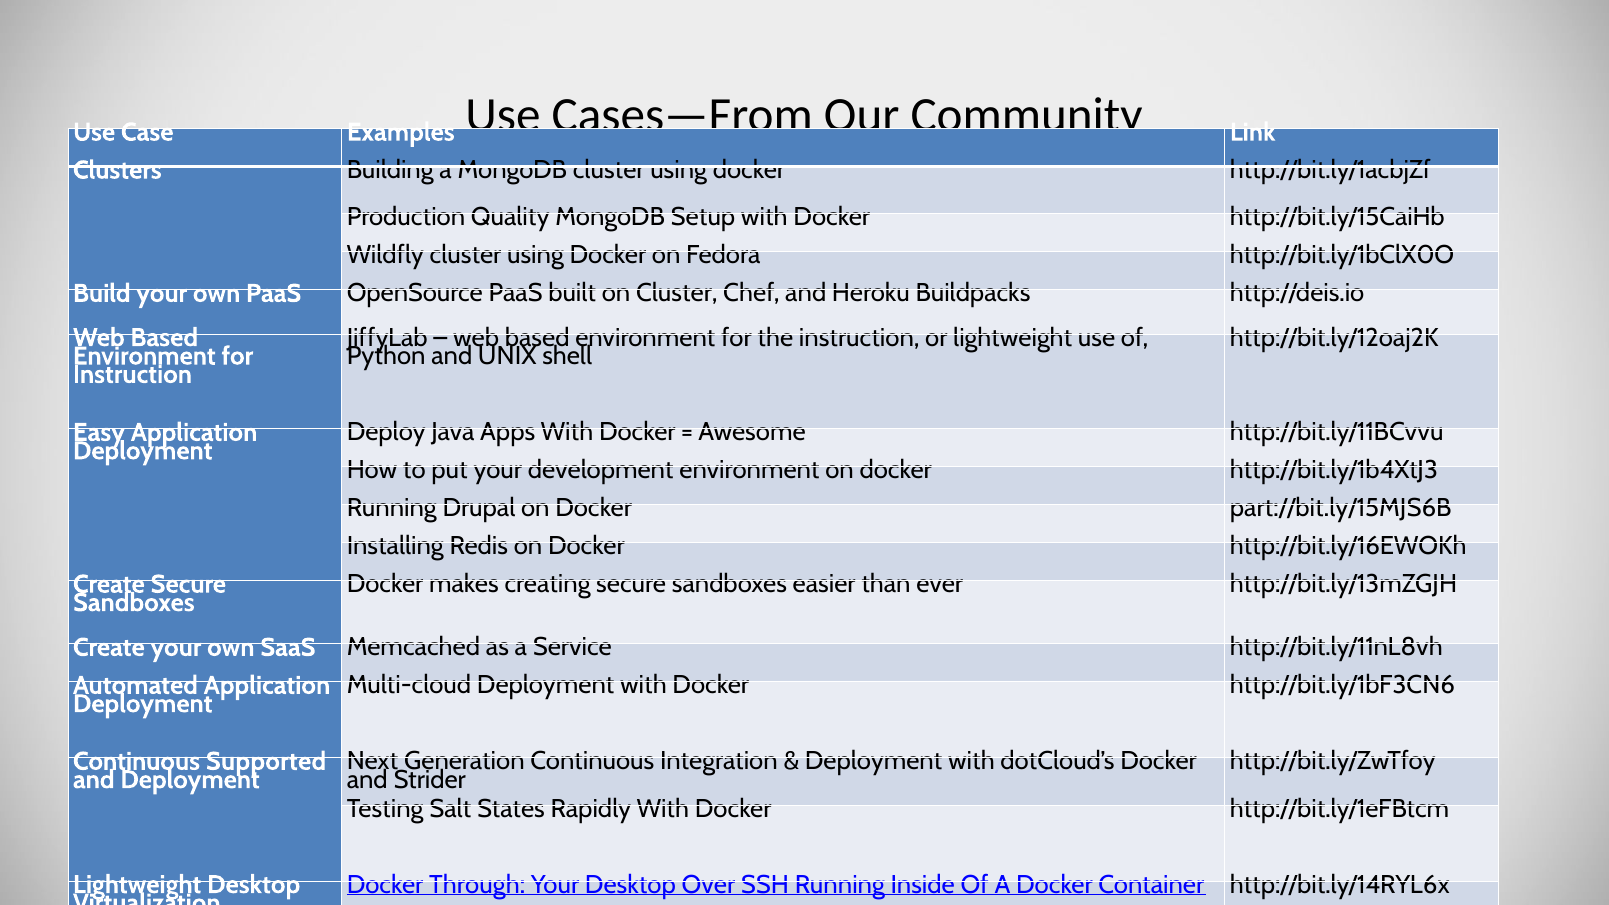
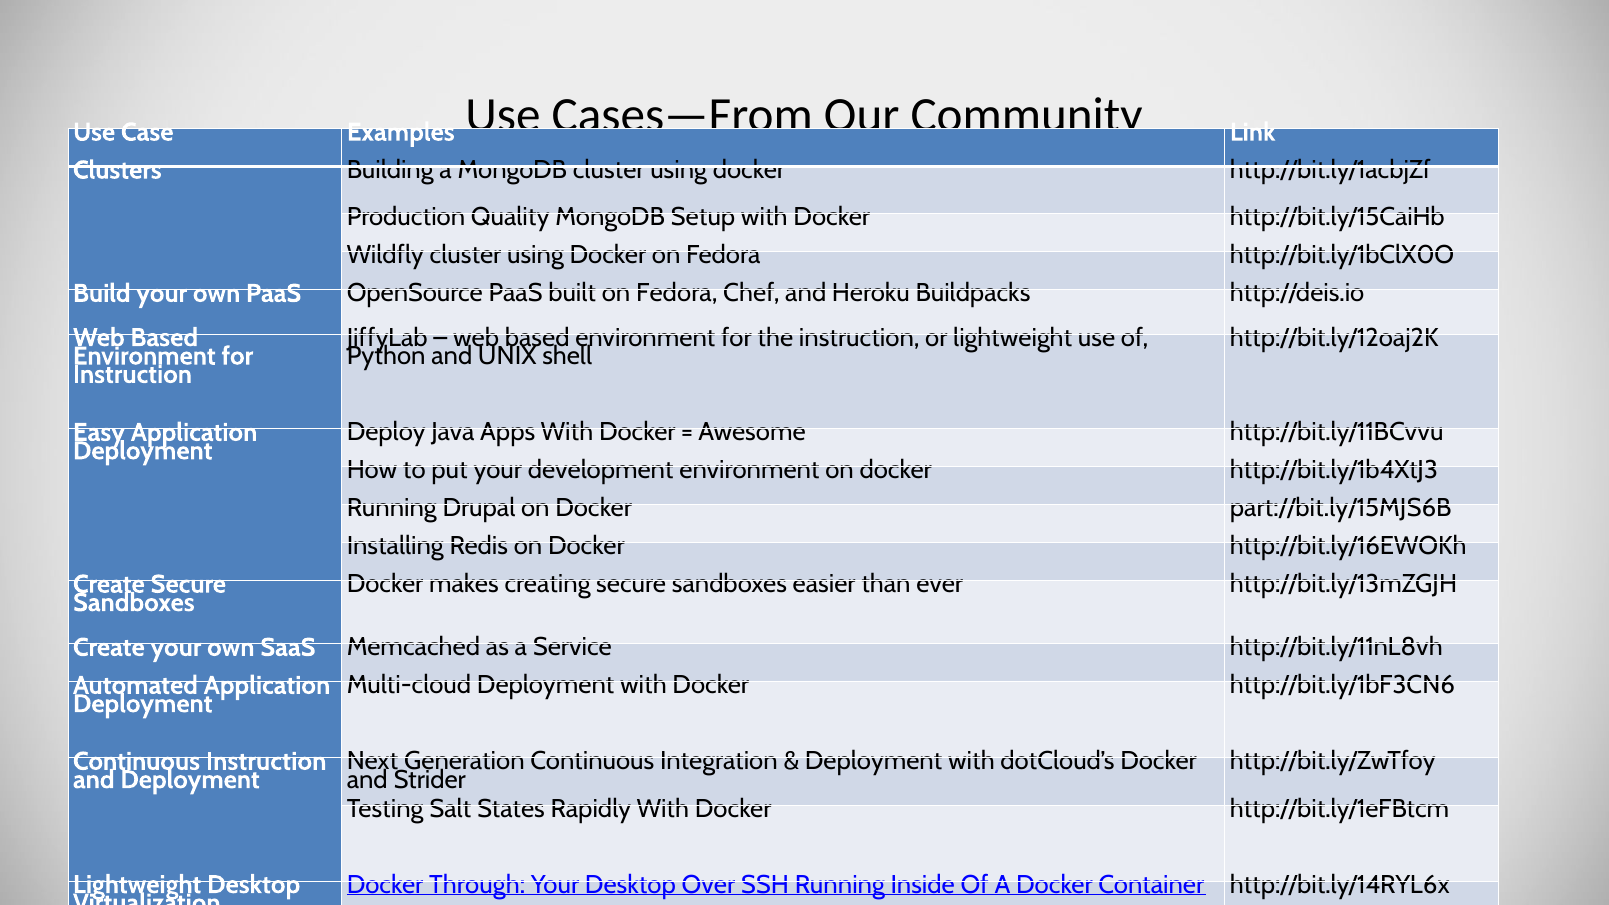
built on Cluster: Cluster -> Fedora (677, 293)
Continuous Supported: Supported -> Instruction (266, 761)
